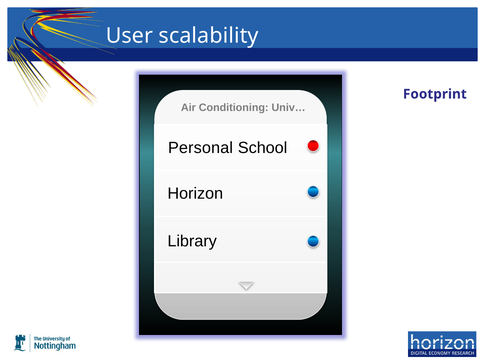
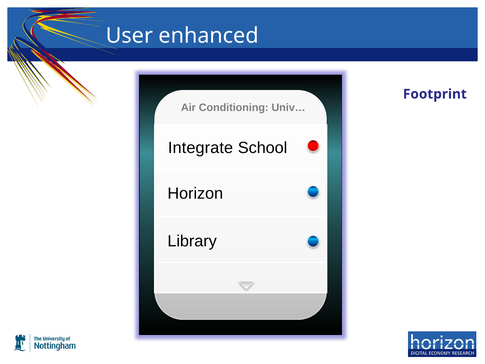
scalability: scalability -> enhanced (209, 36)
Personal: Personal -> Integrate (201, 148)
